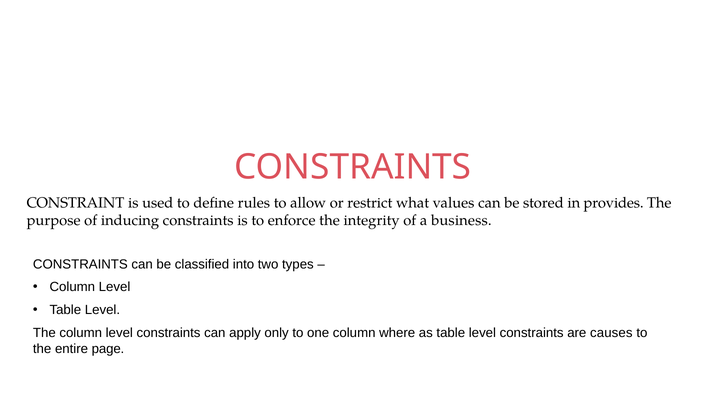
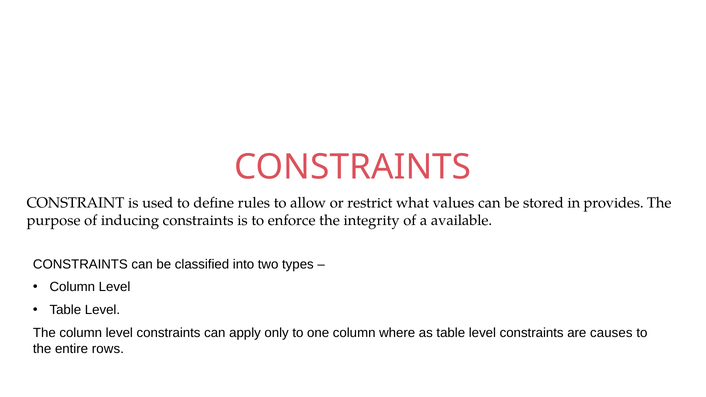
business: business -> available (462, 220)
page: page -> rows (108, 349)
